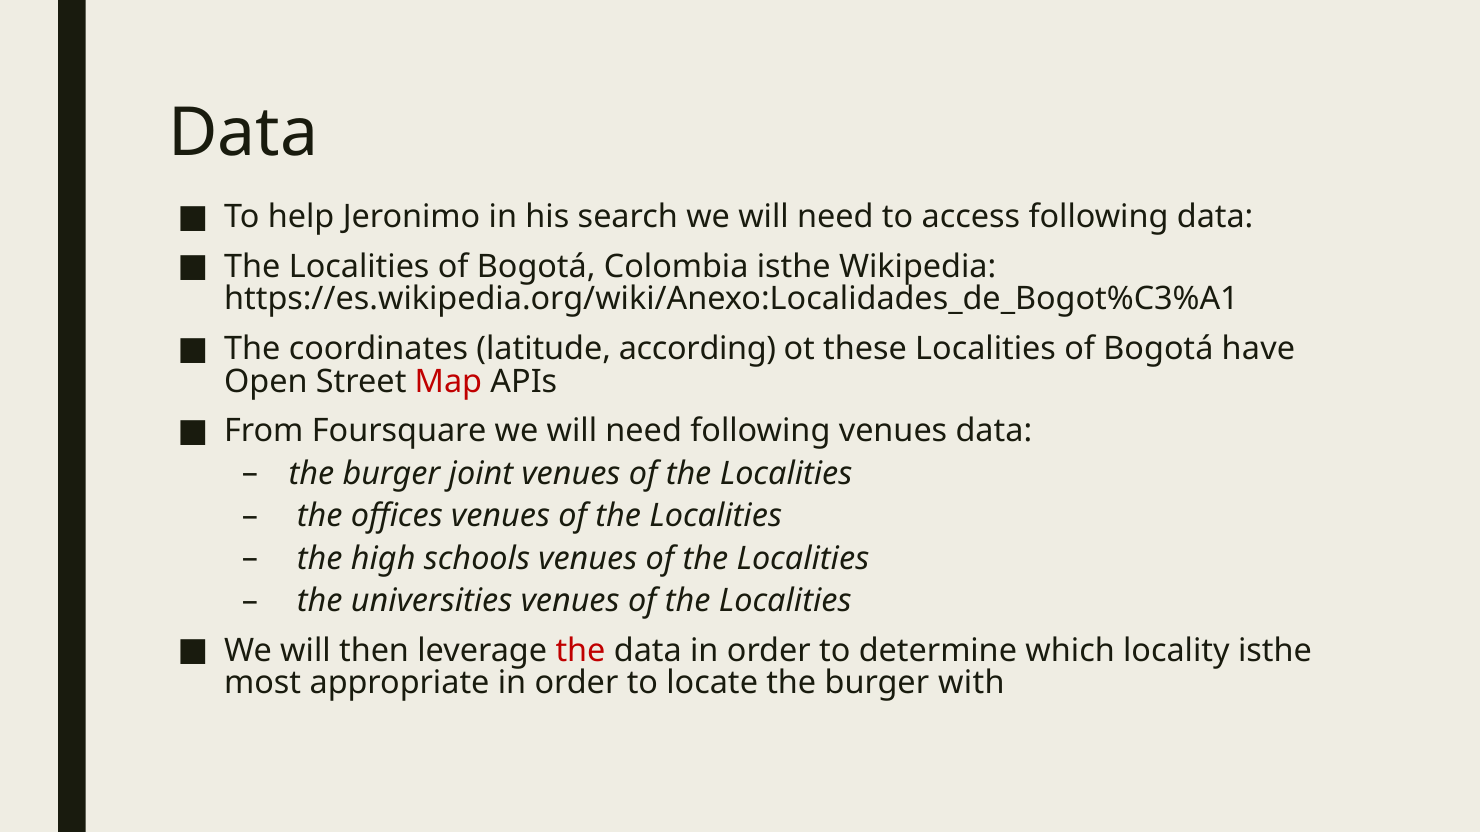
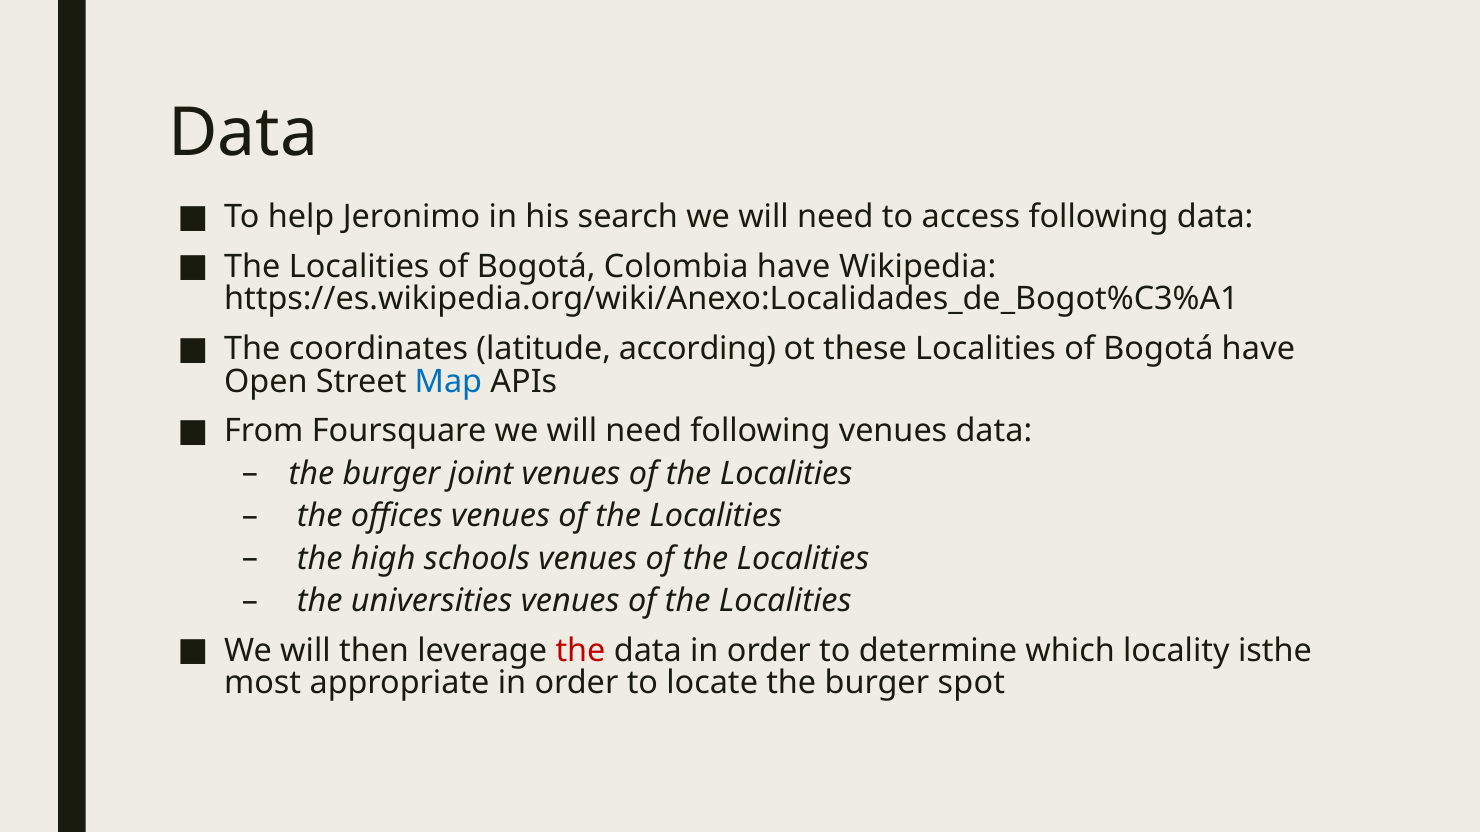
Colombia isthe: isthe -> have (794, 267)
Map colour: red -> blue (448, 382)
with: with -> spot (971, 684)
